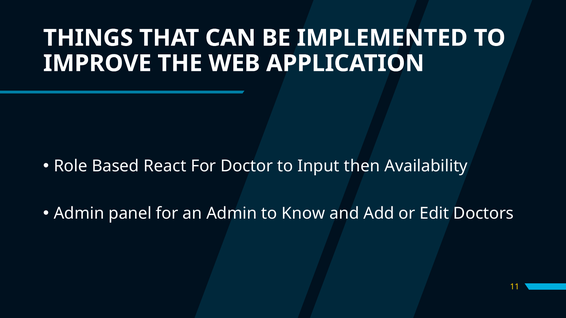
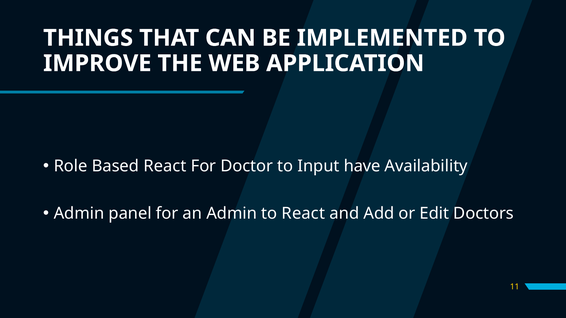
then: then -> have (362, 166)
to Know: Know -> React (303, 214)
